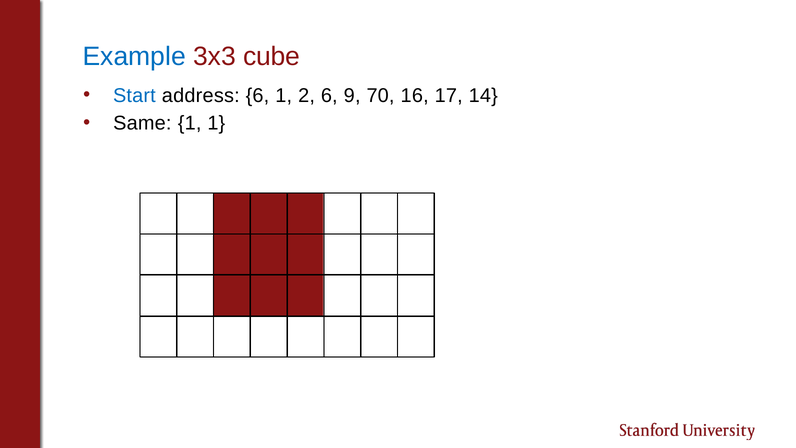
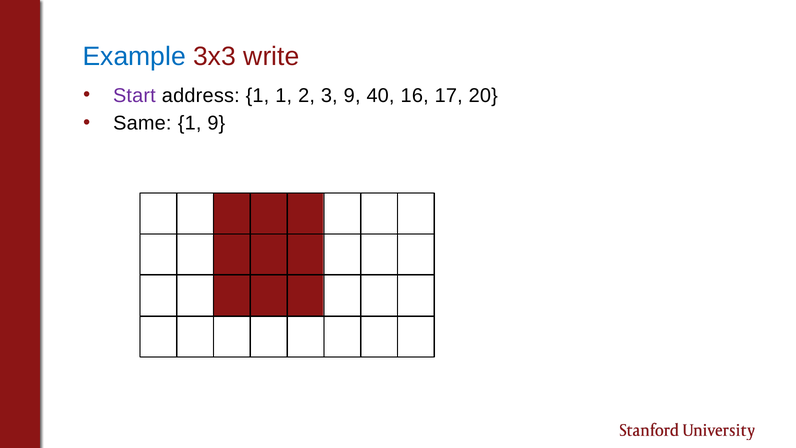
cube: cube -> write (271, 57)
Start colour: blue -> purple (134, 95)
address 6: 6 -> 1 (257, 95)
2 6: 6 -> 3 (329, 95)
70: 70 -> 40 (380, 95)
14: 14 -> 20 (483, 95)
1 1: 1 -> 9 (216, 123)
